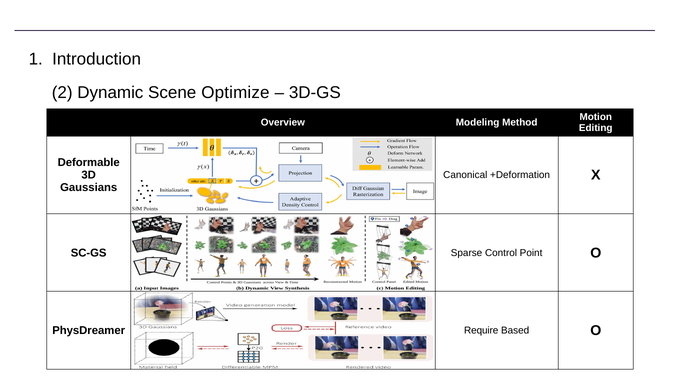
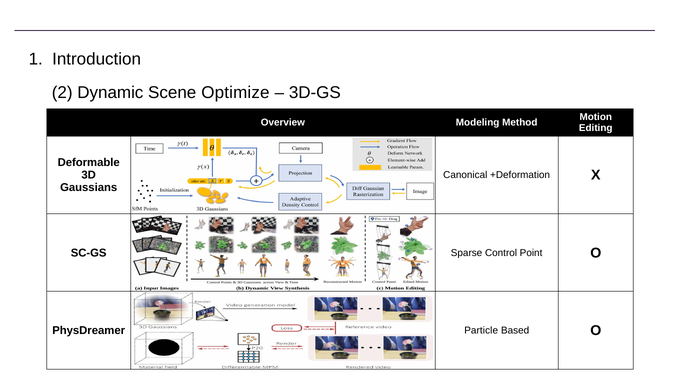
Require: Require -> Particle (481, 330)
